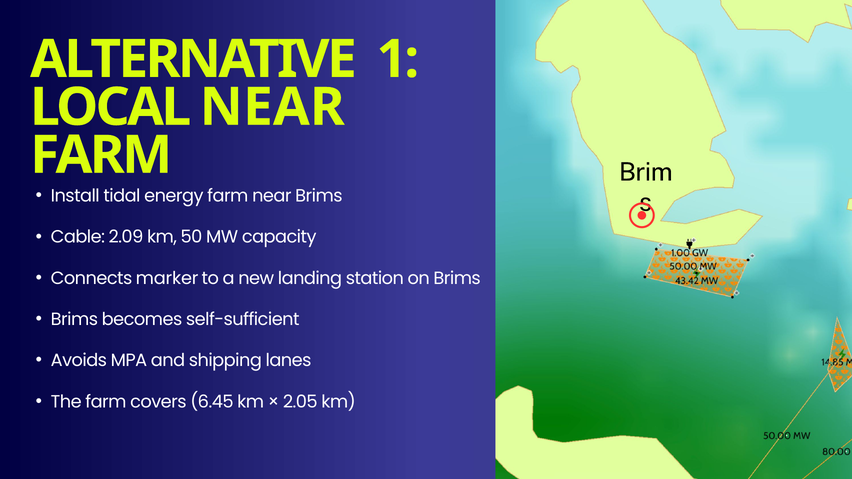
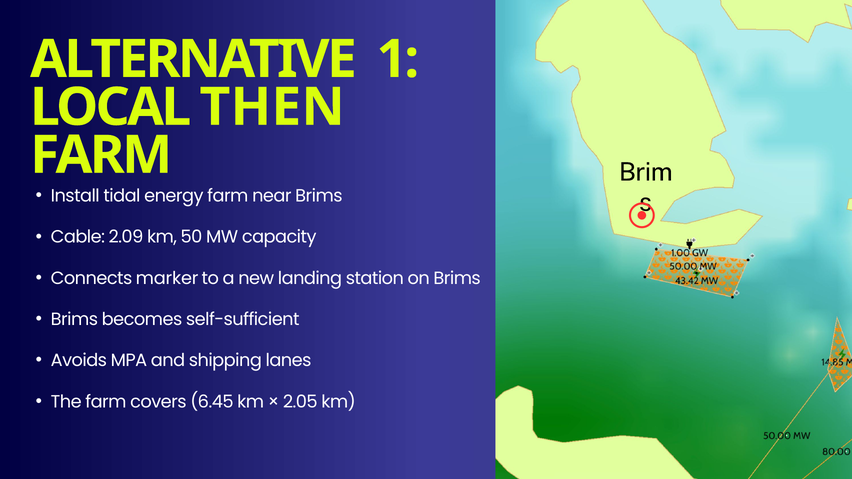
LOCAL NEAR: NEAR -> THEN (272, 107)
